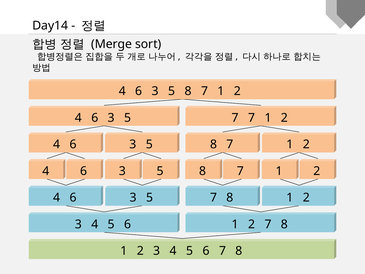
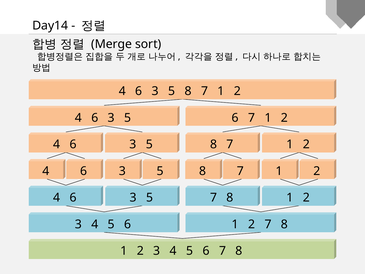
3 5 7: 7 -> 6 (235, 118)
